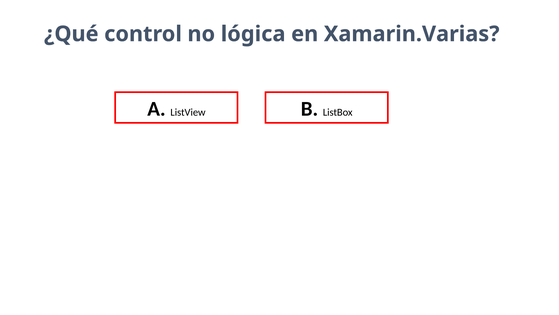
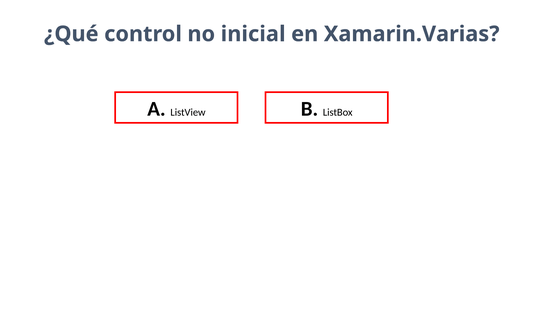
lógica: lógica -> inicial (253, 34)
